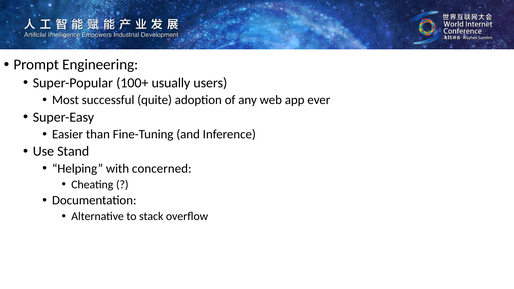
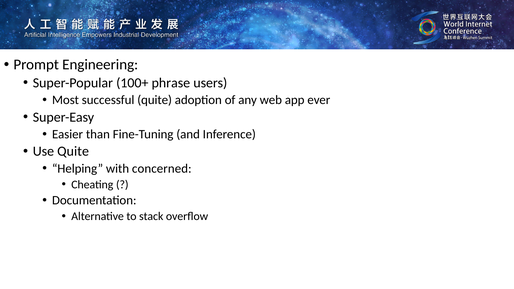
usually: usually -> phrase (171, 83)
Use Stand: Stand -> Quite (73, 151)
